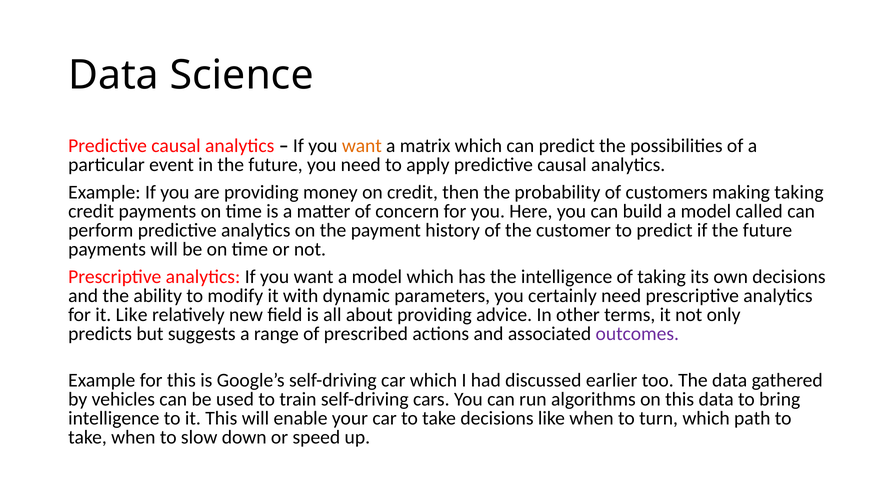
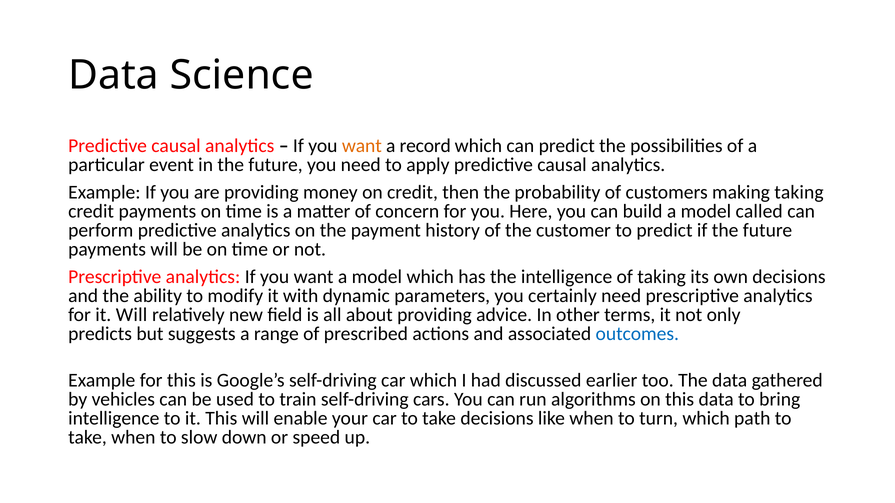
matrix: matrix -> record (425, 146)
it Like: Like -> Will (132, 315)
outcomes colour: purple -> blue (637, 334)
